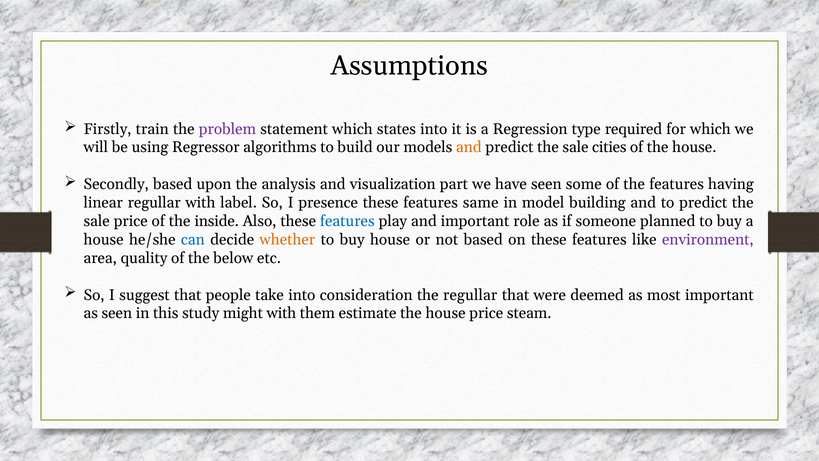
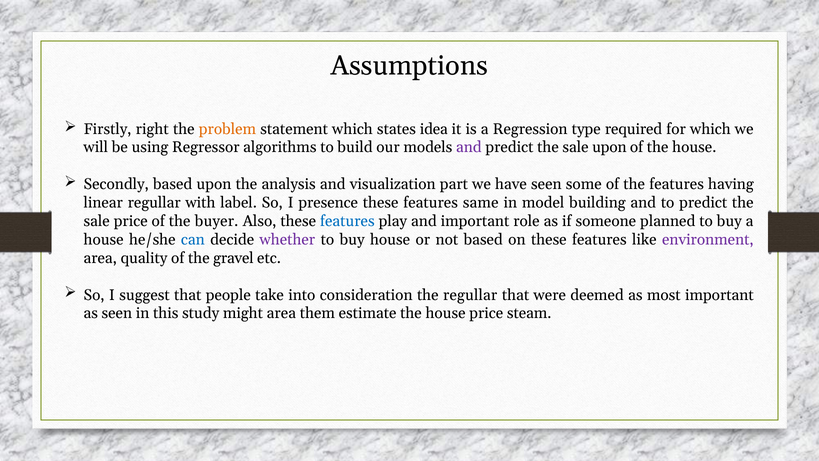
train: train -> right (152, 129)
problem colour: purple -> orange (227, 129)
states into: into -> idea (434, 129)
and colour: orange -> purple (469, 147)
sale cities: cities -> upon (609, 147)
inside: inside -> buyer (217, 221)
whether colour: orange -> purple (287, 239)
below: below -> gravel (233, 258)
might with: with -> area (281, 313)
